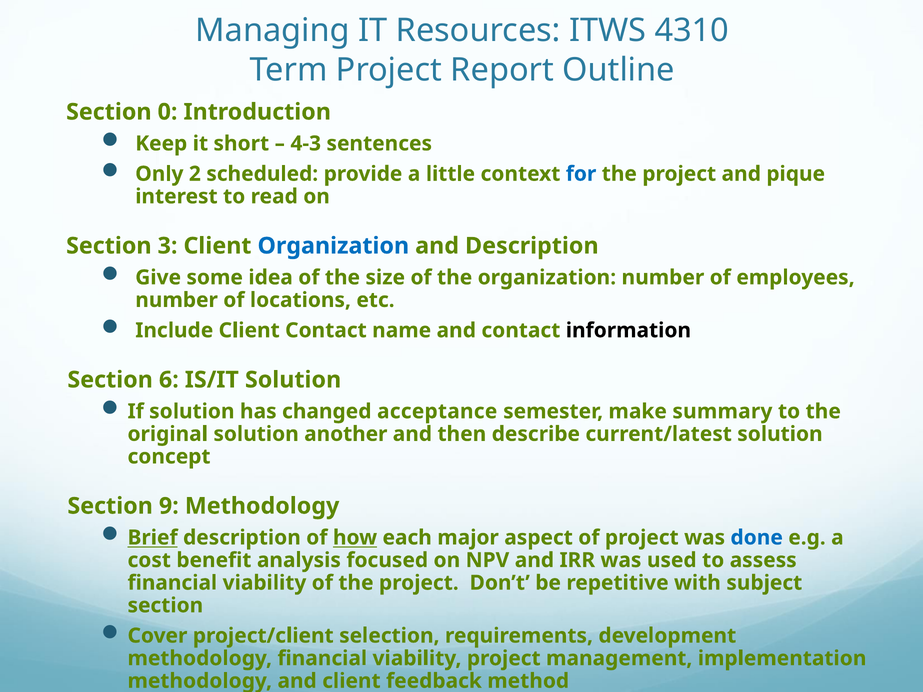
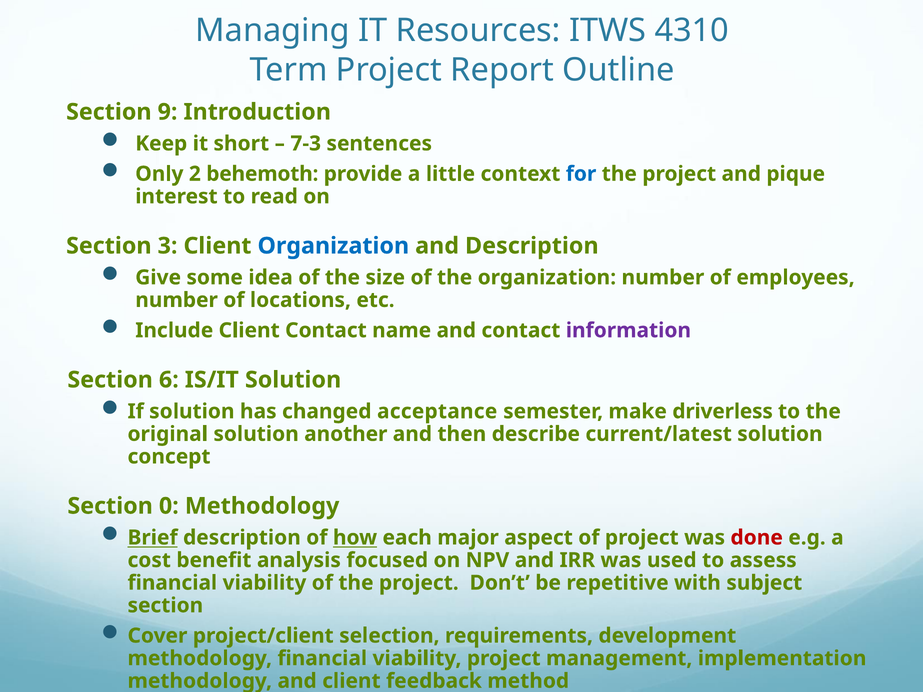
0: 0 -> 9 (168, 112)
4-3: 4-3 -> 7-3 (306, 144)
scheduled: scheduled -> behemoth (262, 174)
information colour: black -> purple (628, 330)
summary: summary -> driverless (723, 411)
9: 9 -> 0 (169, 506)
done colour: blue -> red (757, 538)
